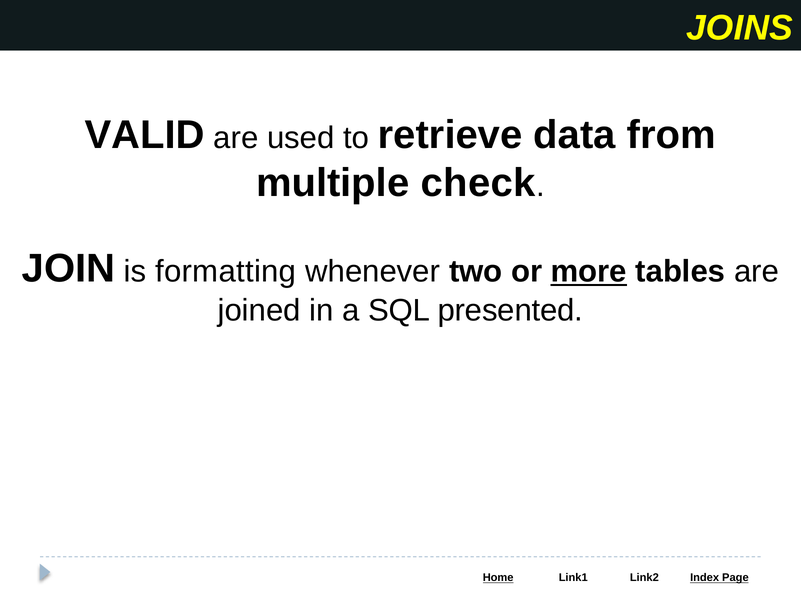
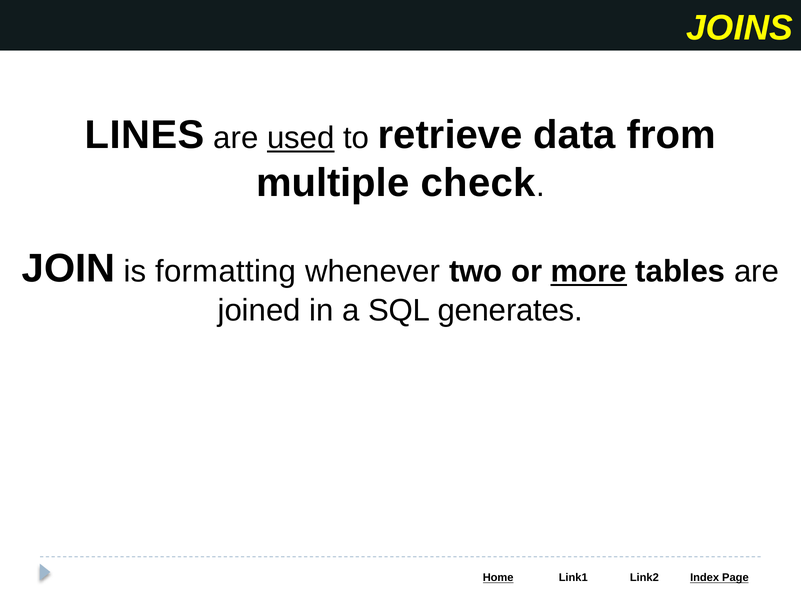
VALID: VALID -> LINES (145, 135)
used underline: none -> present (301, 138)
presented: presented -> generates (510, 311)
